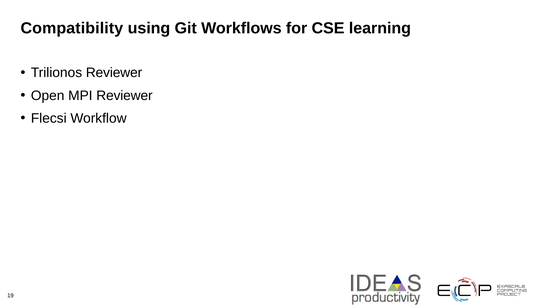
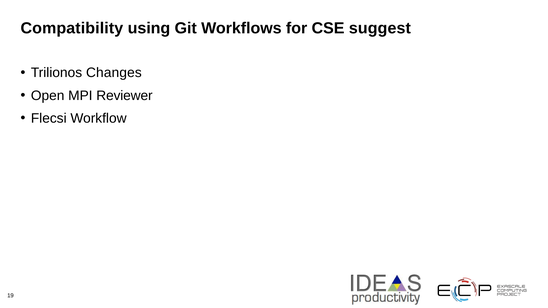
learning: learning -> suggest (380, 28)
Trilionos Reviewer: Reviewer -> Changes (114, 73)
